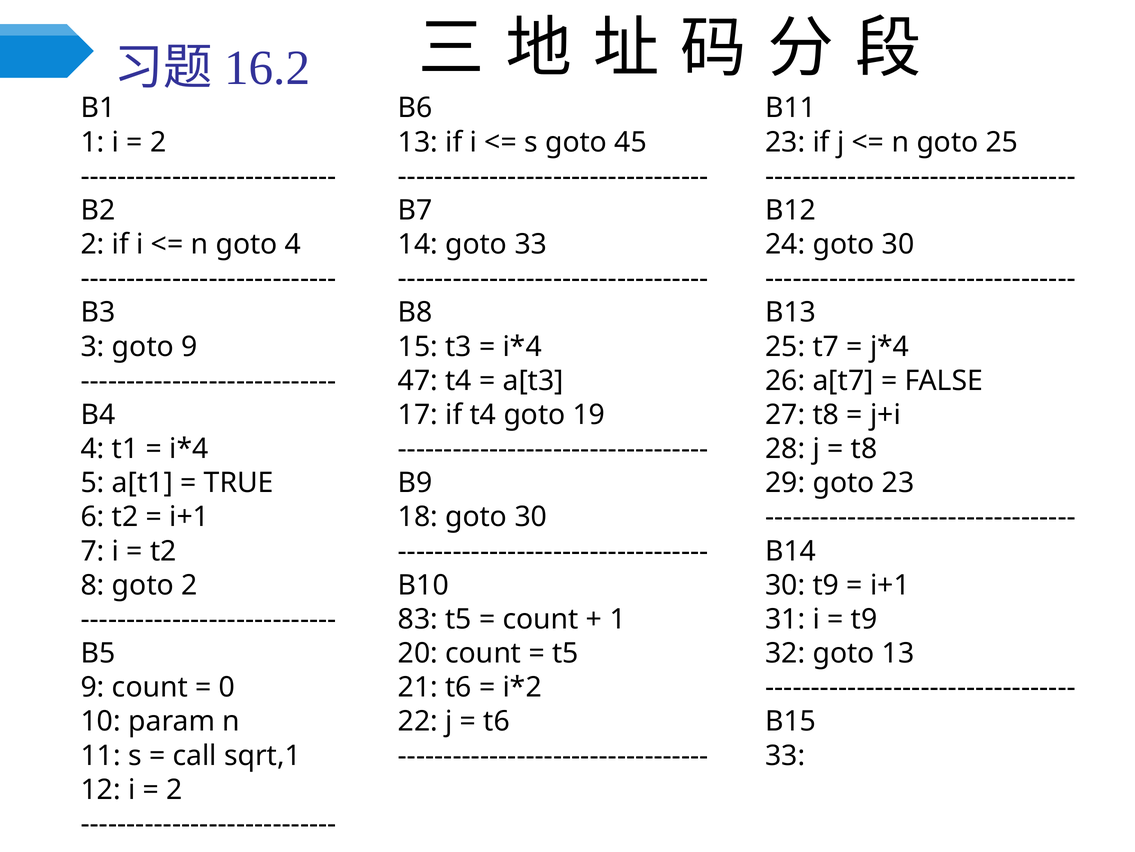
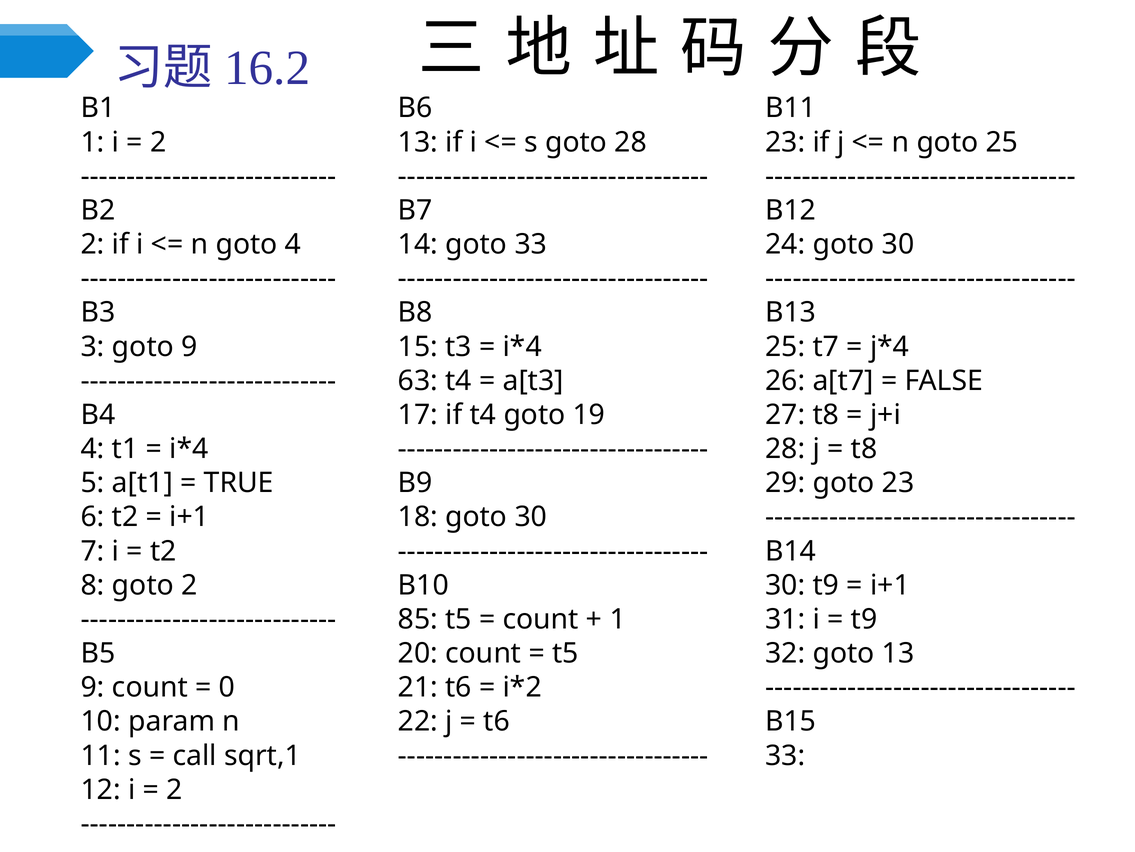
goto 45: 45 -> 28 (631, 142)
47: 47 -> 63 (418, 380)
83: 83 -> 85 (418, 619)
